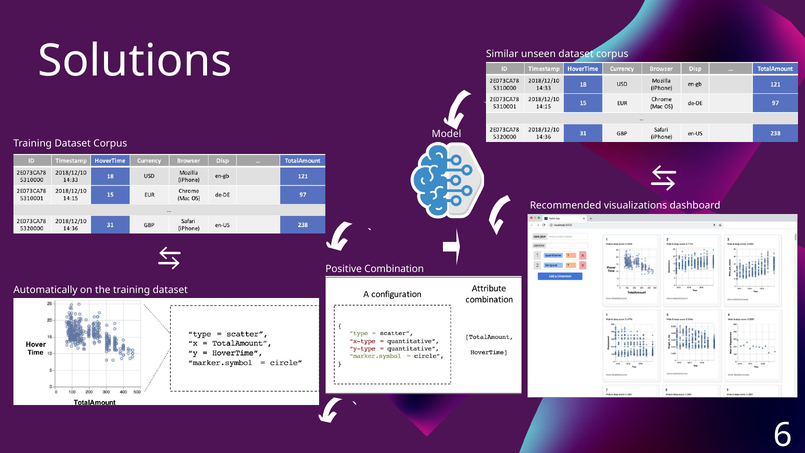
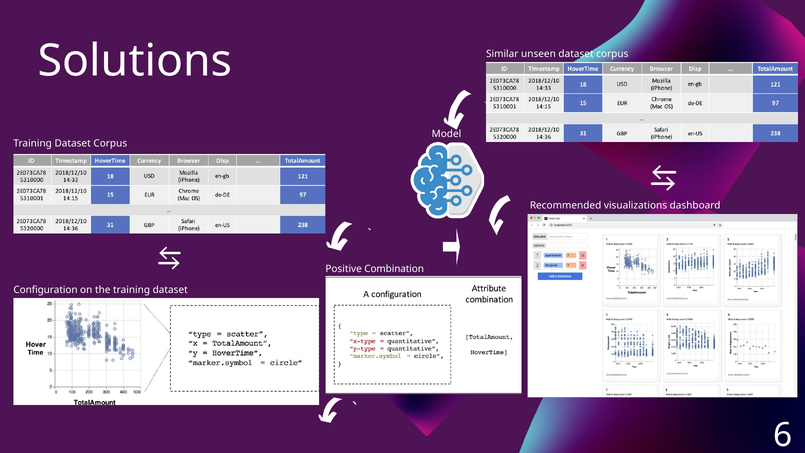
Automatically: Automatically -> Configuration (46, 290)
